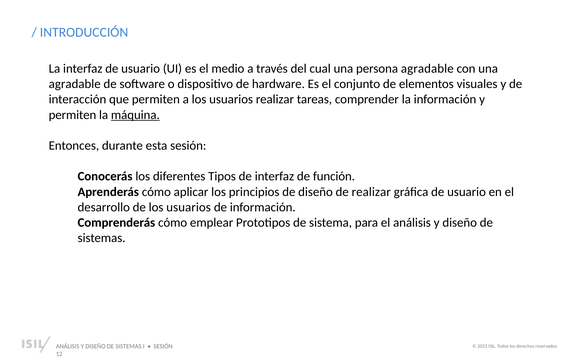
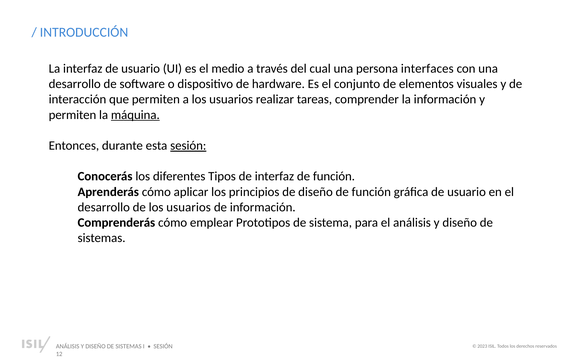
persona agradable: agradable -> interfaces (427, 69)
agradable: agradable -> desarrollo (75, 84)
sesión underline: none -> present (188, 146)
diseño de realizar: realizar -> función (371, 192)
